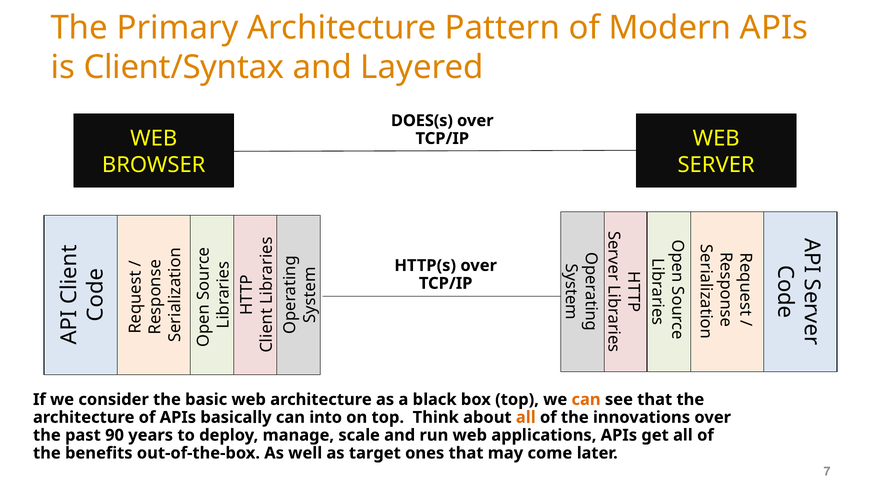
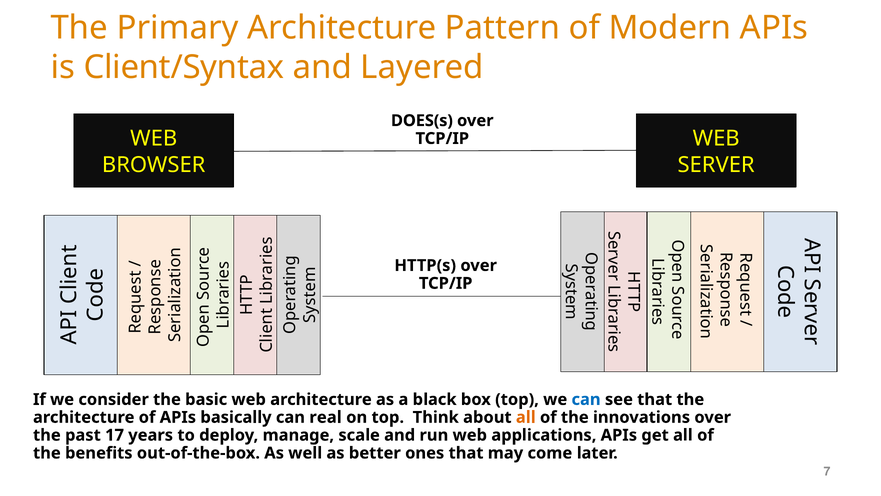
can colour: orange -> blue (586, 399)
into: into -> real (326, 417)
90: 90 -> 17 (115, 435)
target: target -> better (375, 453)
